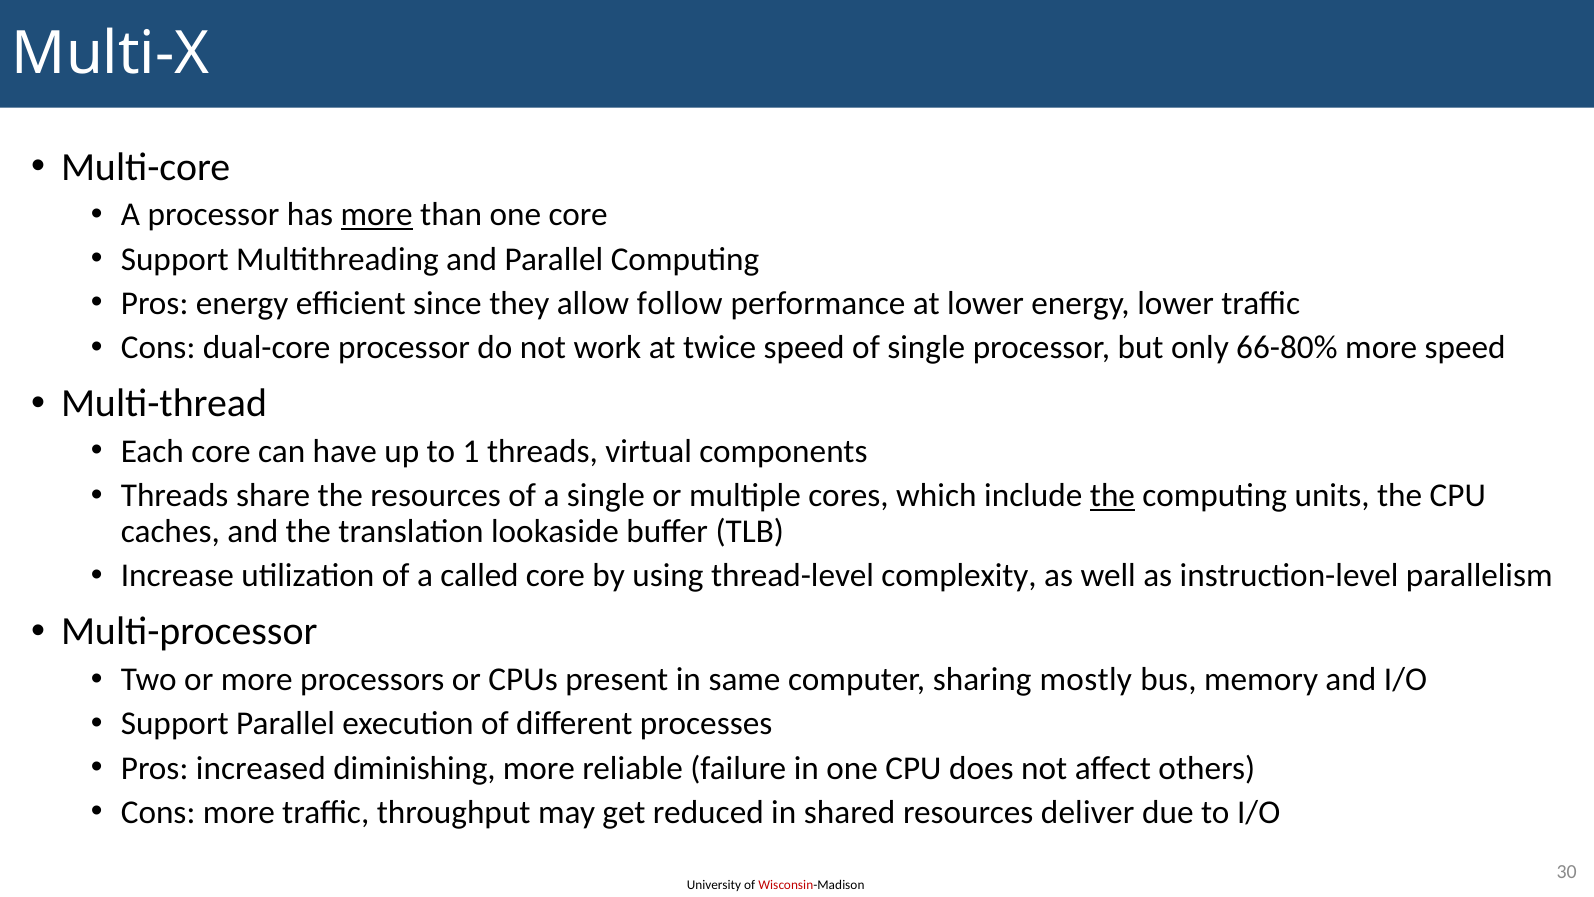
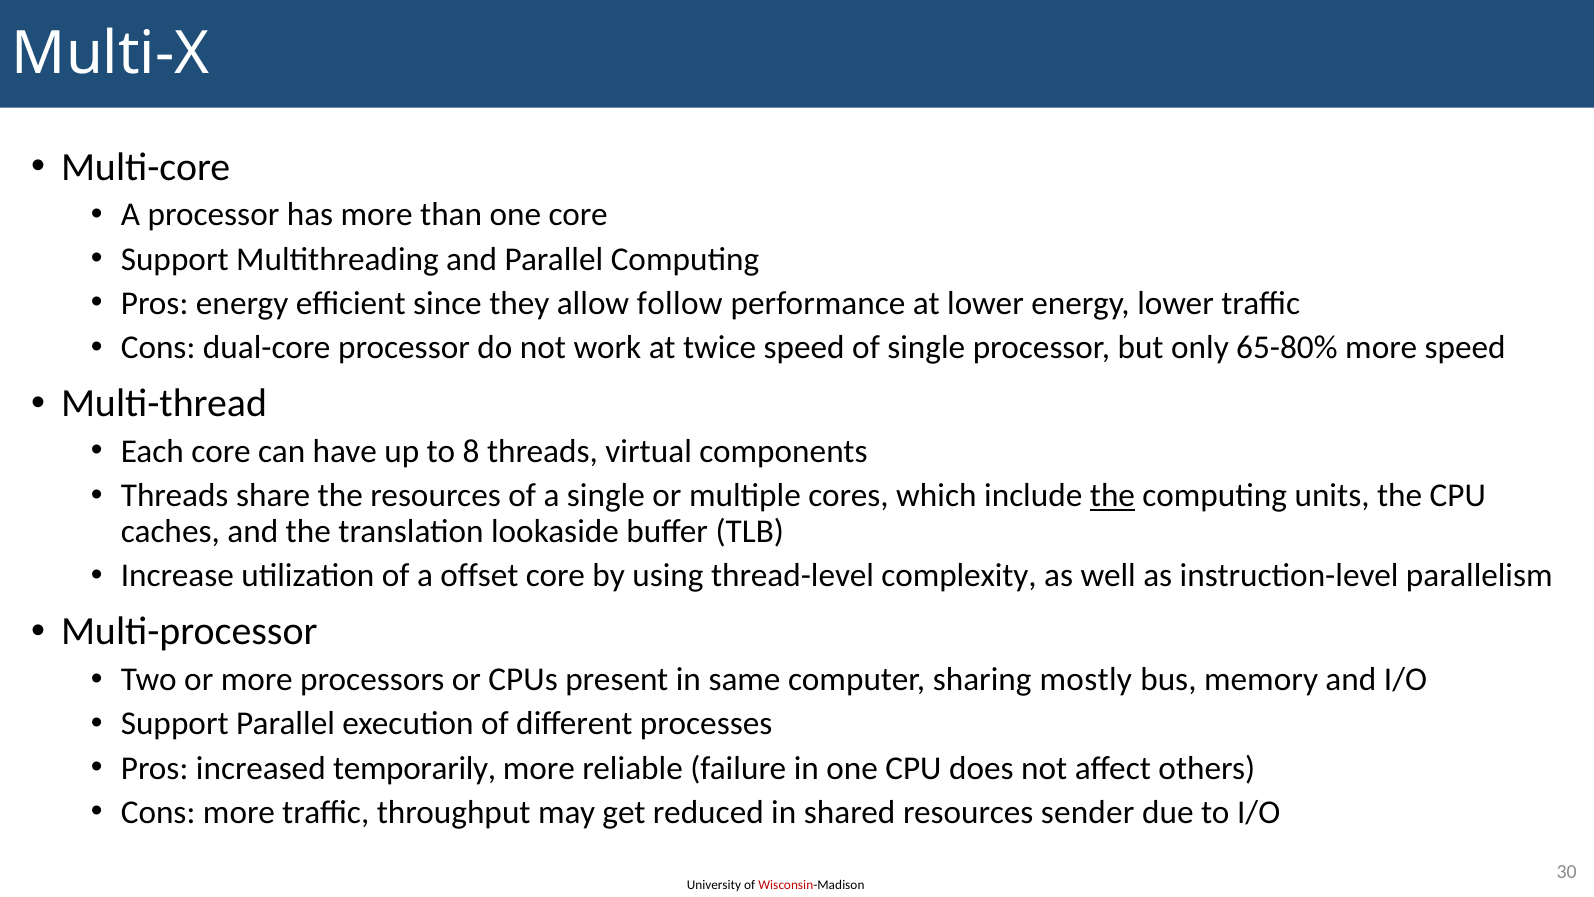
more underline: present -> none (377, 215)
66-80%: 66-80% -> 65-80% (1287, 347)
1: 1 -> 8 (471, 451)
called: called -> offset (479, 575)
diminishing: diminishing -> temporarily (415, 768)
deliver: deliver -> sender (1088, 812)
